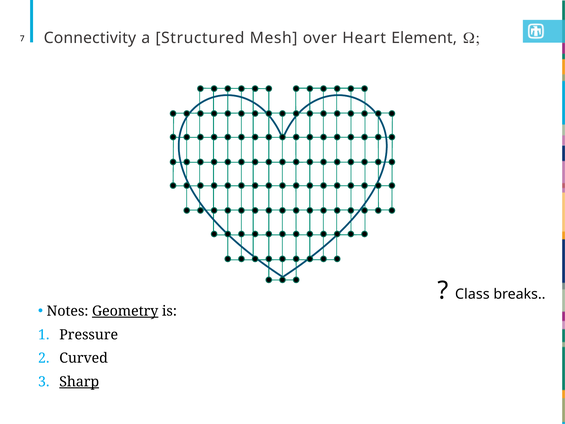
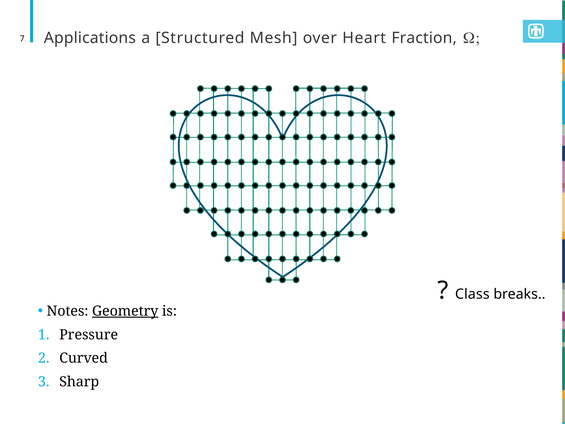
Connectivity: Connectivity -> Applications (90, 38)
Element: Element -> Fraction (424, 38)
Sharp underline: present -> none (79, 381)
